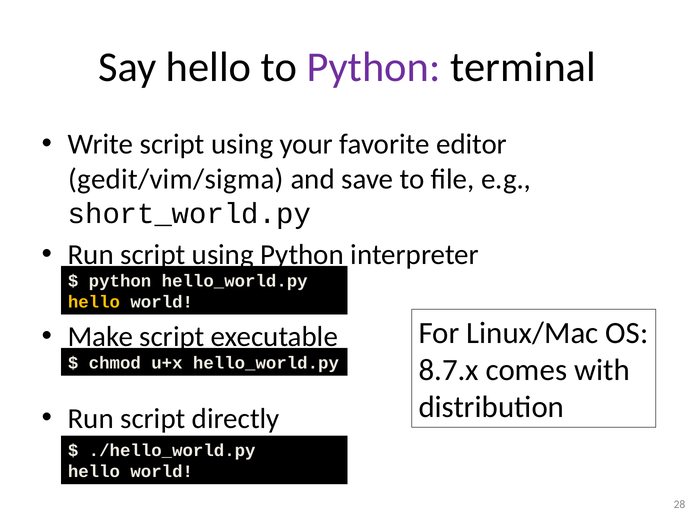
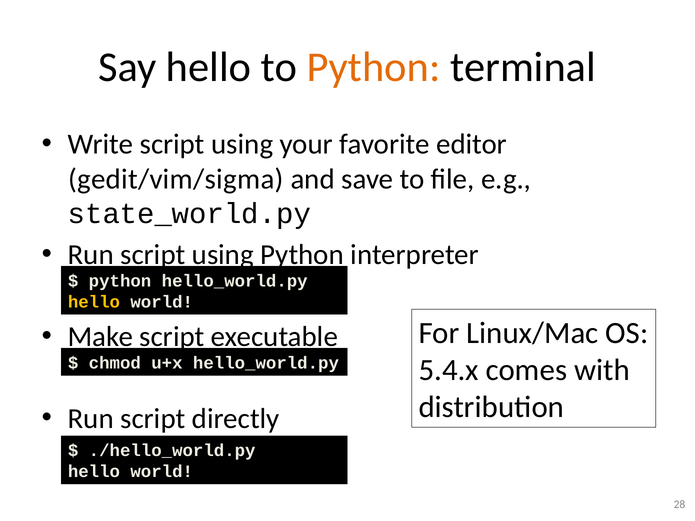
Python colour: purple -> orange (374, 67)
short_world.py: short_world.py -> state_world.py (189, 214)
8.7.x: 8.7.x -> 5.4.x (449, 370)
